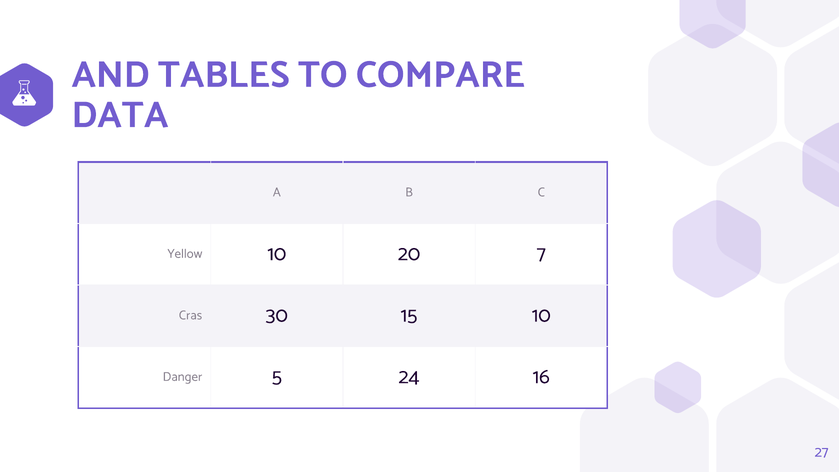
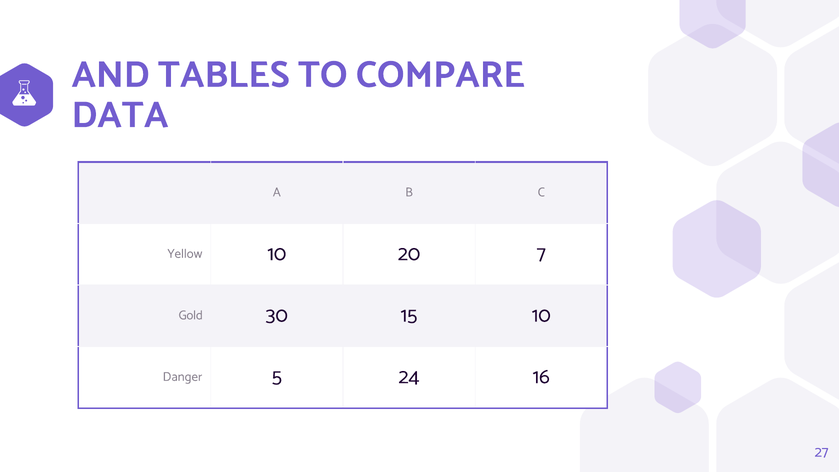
Cras: Cras -> Gold (191, 315)
